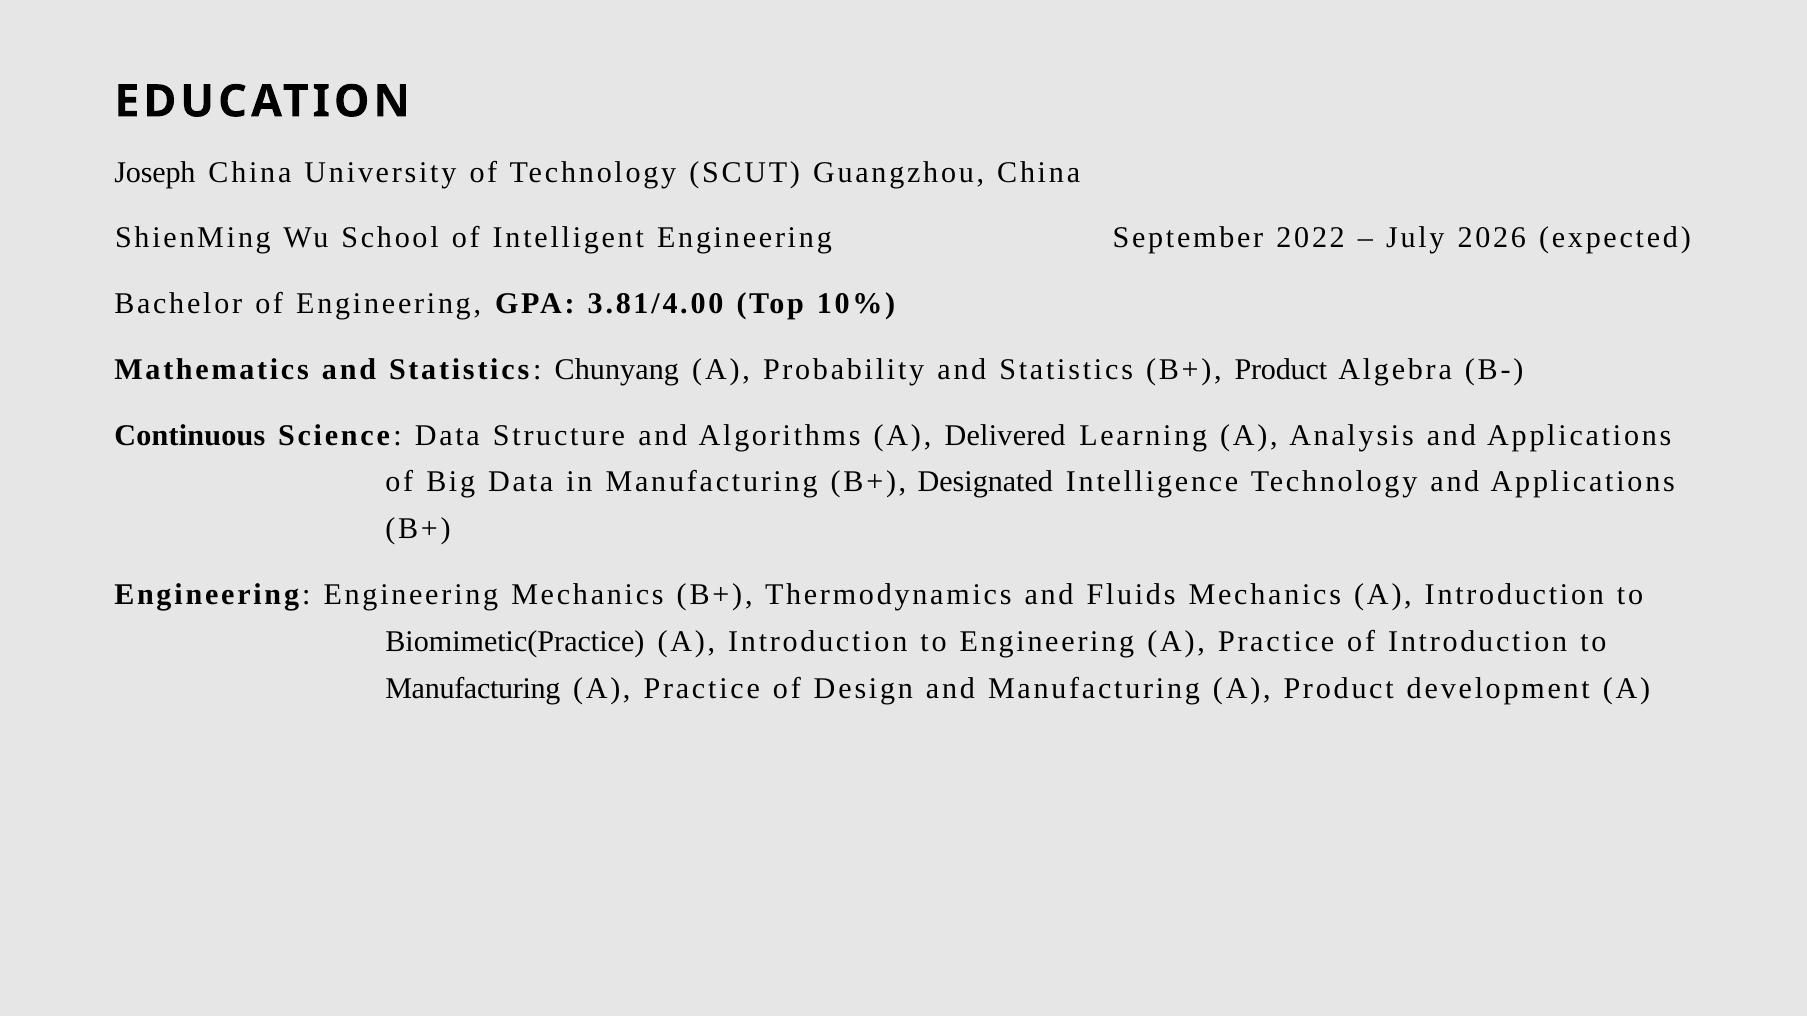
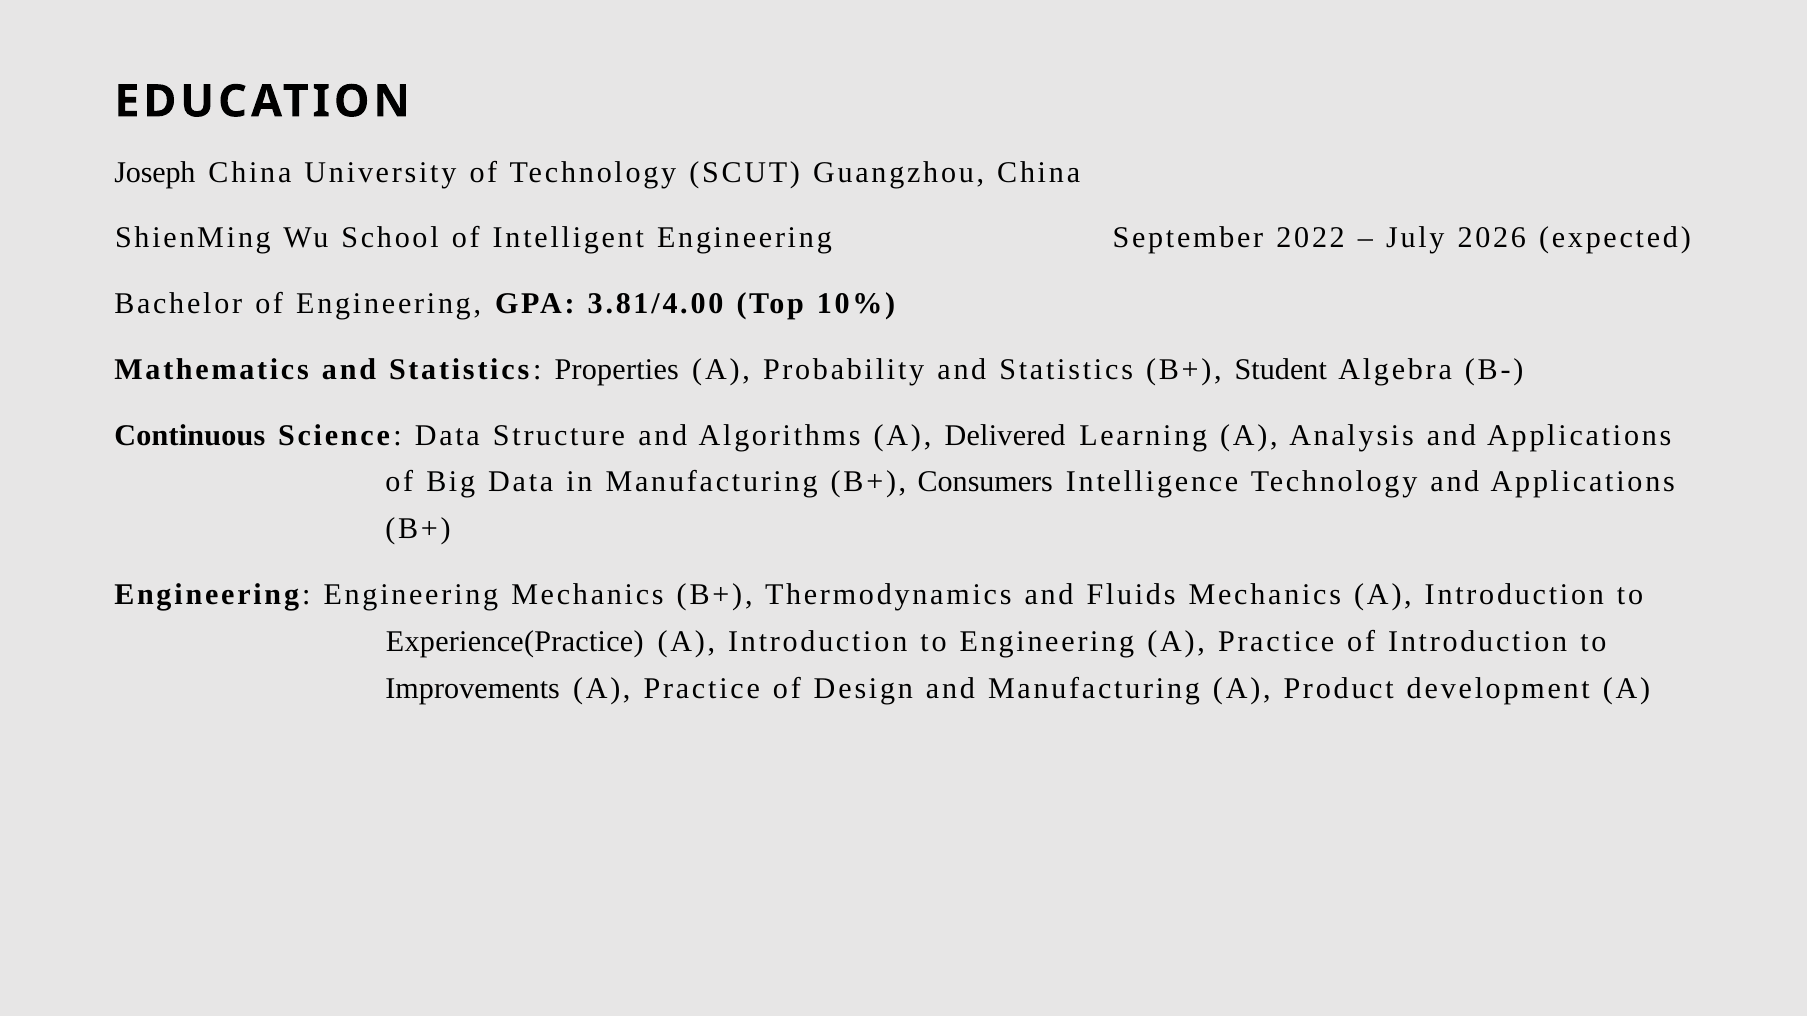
Chunyang: Chunyang -> Properties (617, 370)
B+ Product: Product -> Student (1281, 370)
Designated: Designated -> Consumers (985, 482)
Biomimetic(Practice: Biomimetic(Practice -> Experience(Practice (515, 642)
Manufacturing: Manufacturing -> Improvements (473, 689)
